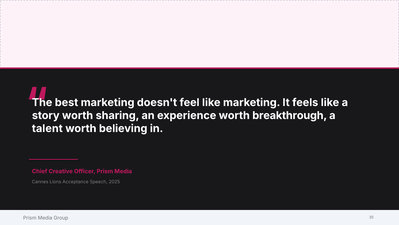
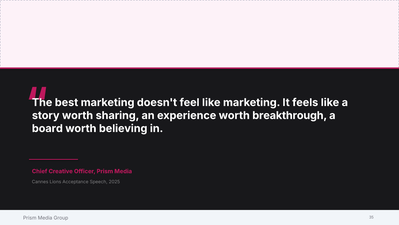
talent: talent -> board (47, 128)
